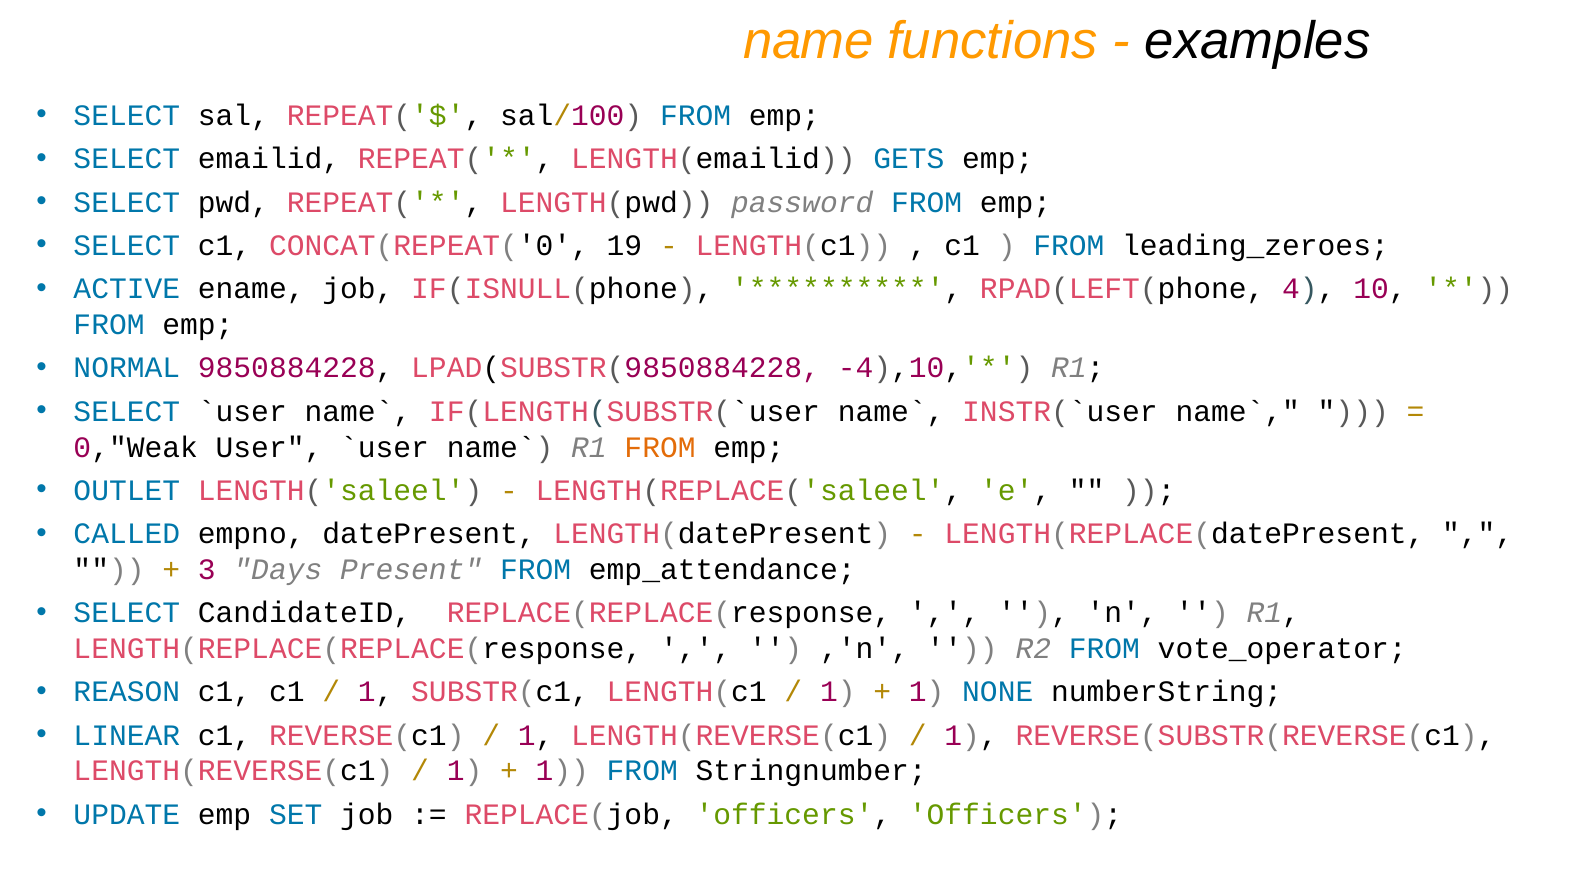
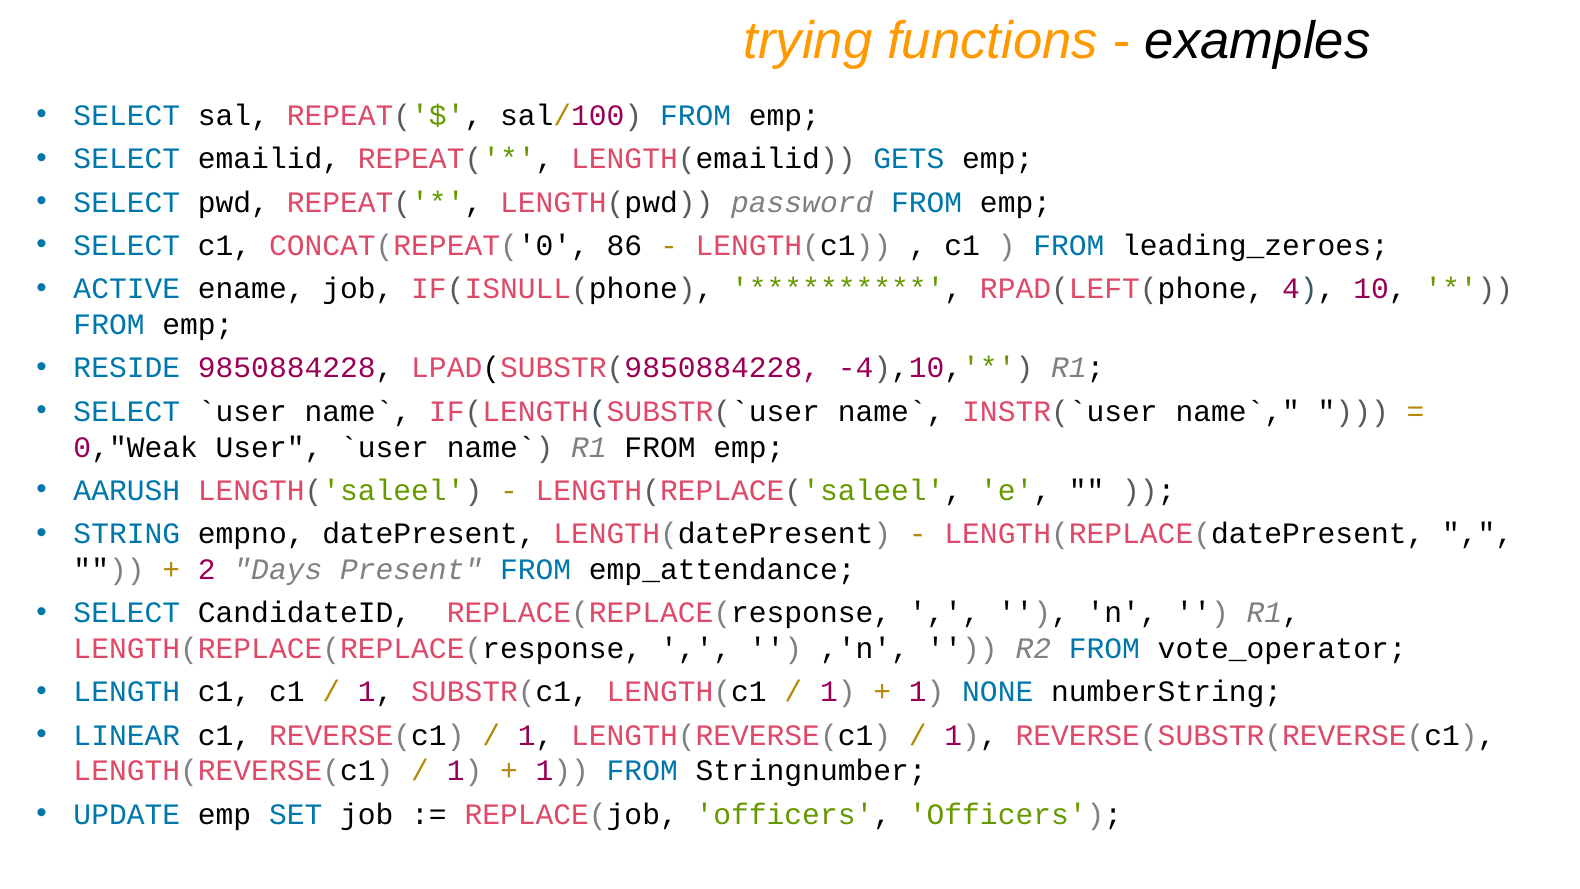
name: name -> trying (808, 41)
19: 19 -> 86 (624, 246)
NORMAL: NORMAL -> RESIDE (127, 368)
FROM colour: orange -> black (660, 447)
OUTLET: OUTLET -> AARUSH (127, 491)
CALLED: CALLED -> STRING (127, 534)
3: 3 -> 2 (207, 570)
REASON: REASON -> LENGTH (127, 692)
